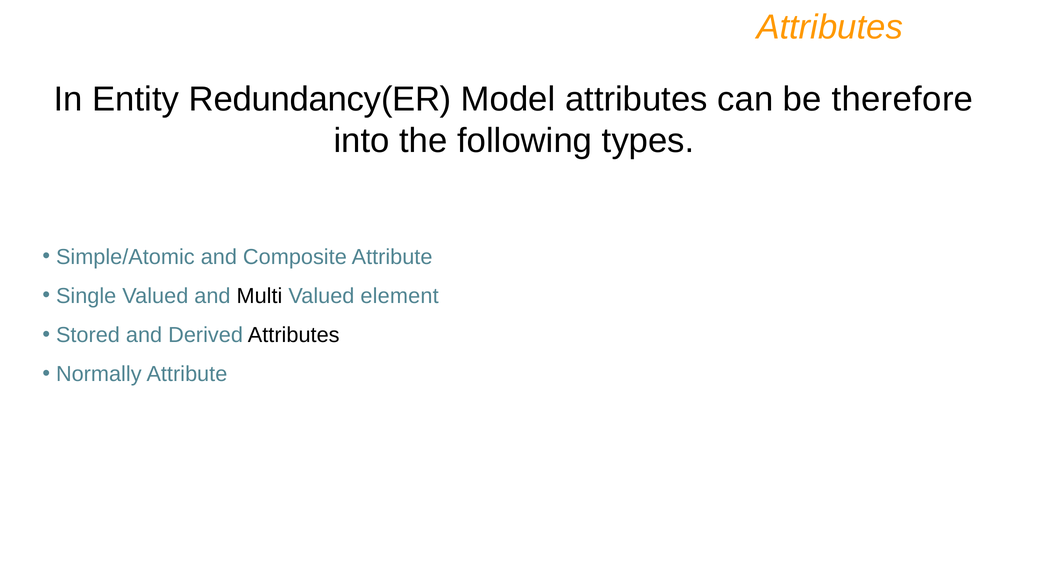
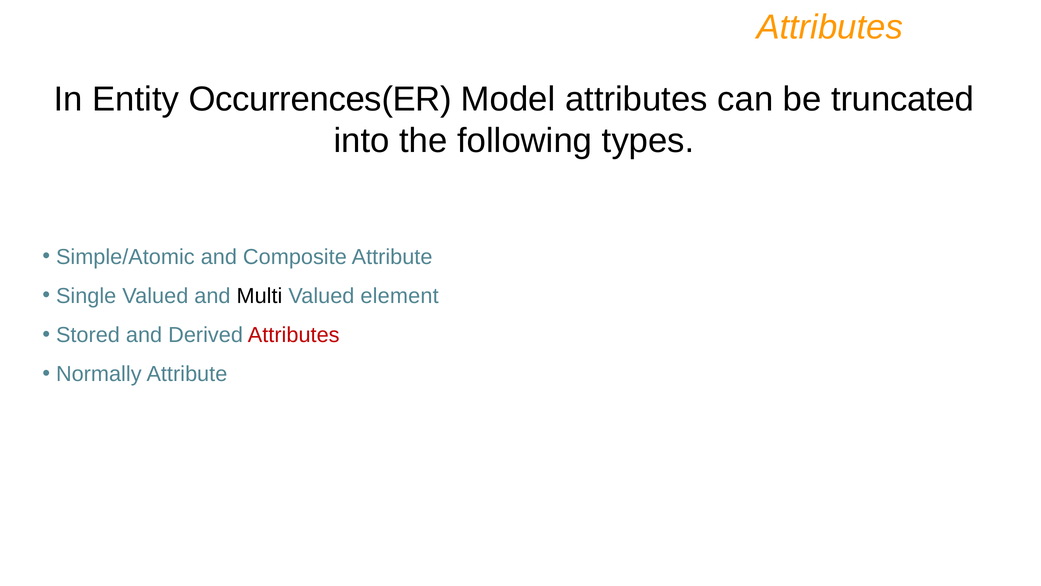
Redundancy(ER: Redundancy(ER -> Occurrences(ER (320, 99)
therefore: therefore -> truncated (903, 99)
Attributes colour: black -> red (294, 335)
